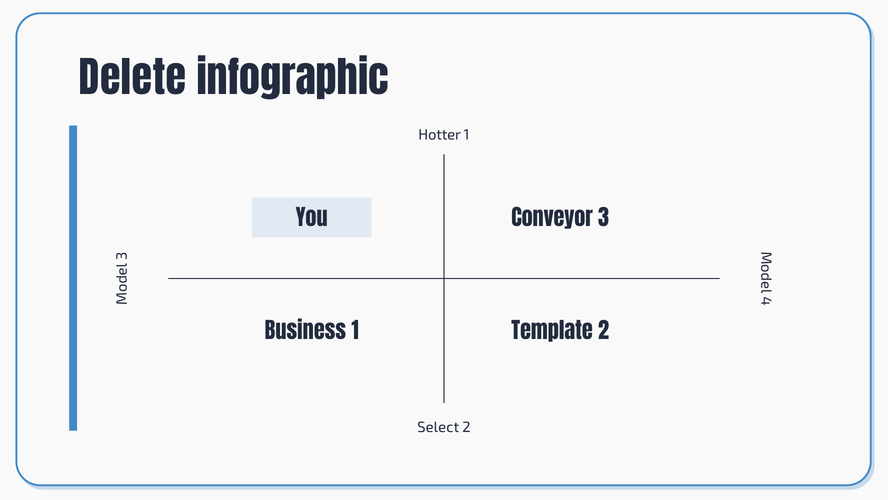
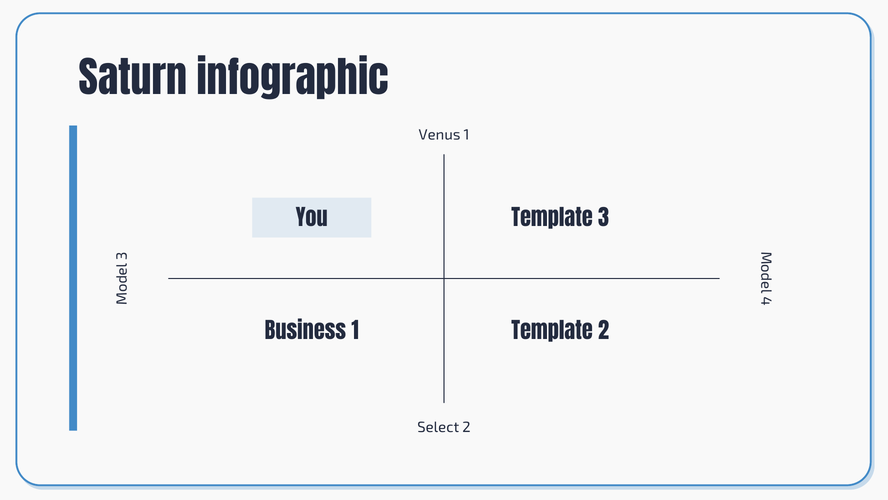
Delete: Delete -> Saturn (133, 80)
Hotter: Hotter -> Venus (439, 135)
Conveyor: Conveyor -> Template (552, 219)
